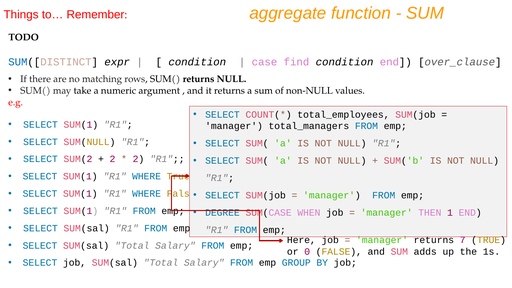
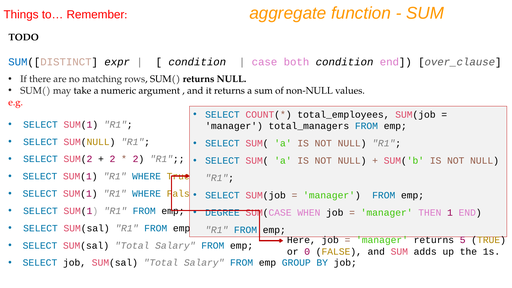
find: find -> both (296, 62)
7: 7 -> 5 (463, 240)
